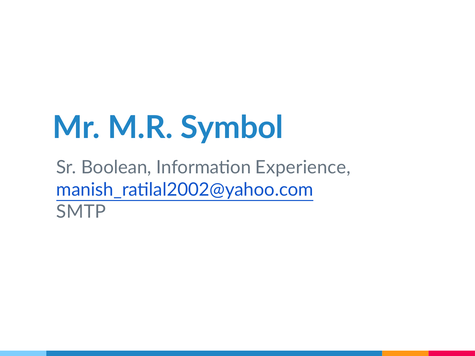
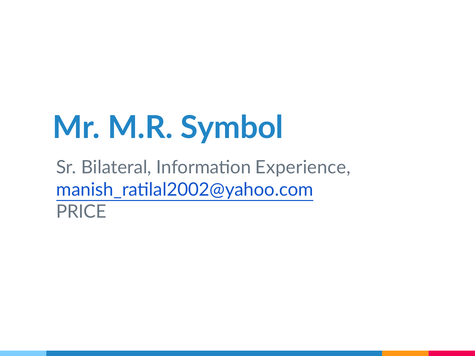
Boolean: Boolean -> Bilateral (116, 168)
SMTP: SMTP -> PRICE (81, 212)
